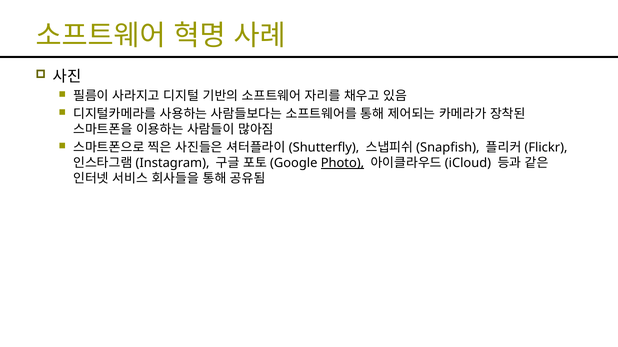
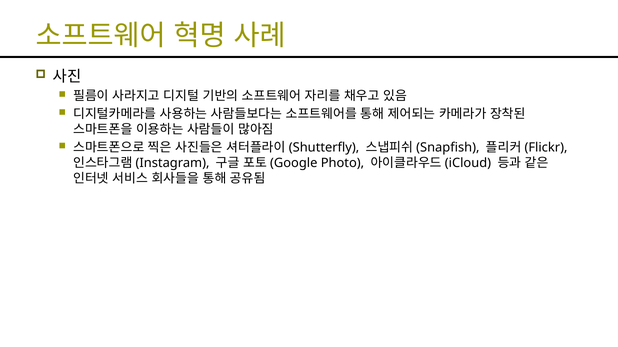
Photo underline: present -> none (342, 163)
